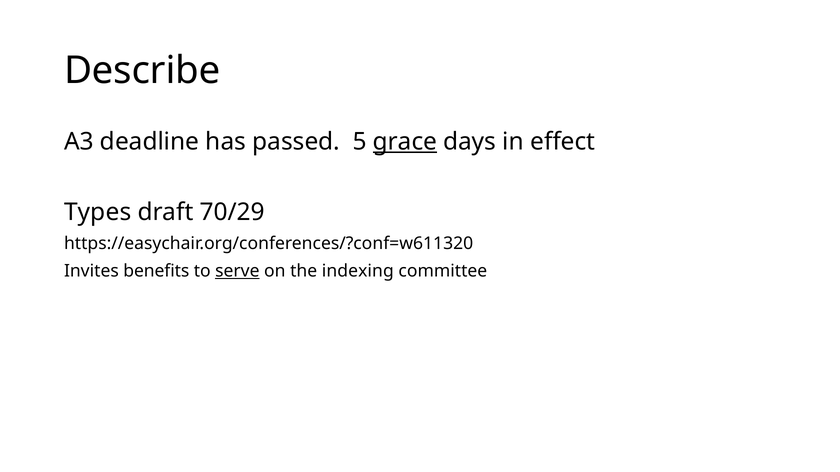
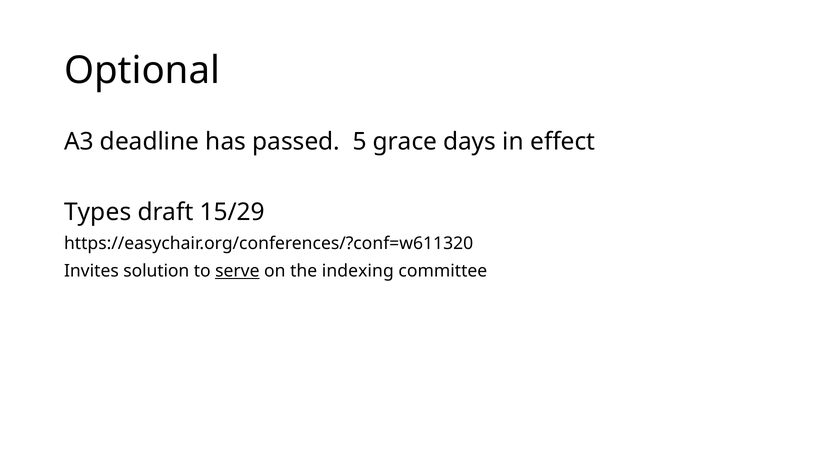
Describe: Describe -> Optional (142, 71)
grace underline: present -> none (405, 142)
70/29: 70/29 -> 15/29 (232, 212)
benefits: benefits -> solution (156, 271)
